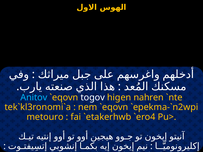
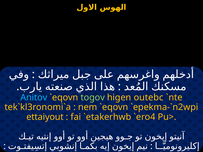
togov colour: white -> light green (93, 98)
nahren: nahren -> outebc (149, 98)
metouro: metouro -> ettaiyout (45, 117)
